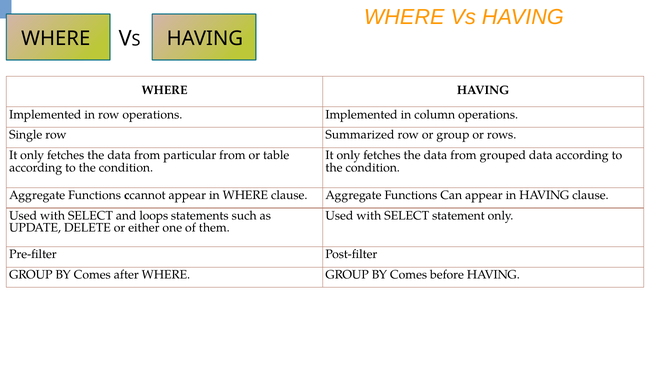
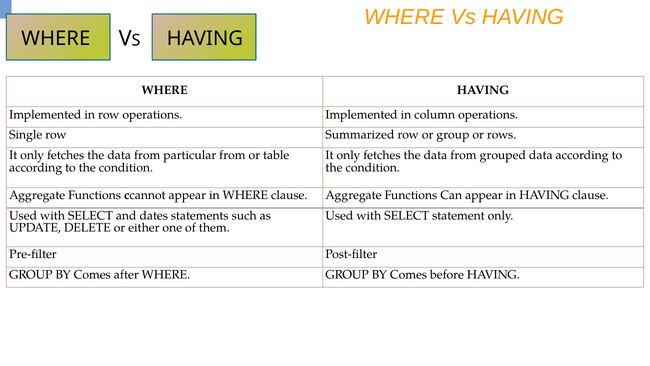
loops: loops -> dates (154, 215)
